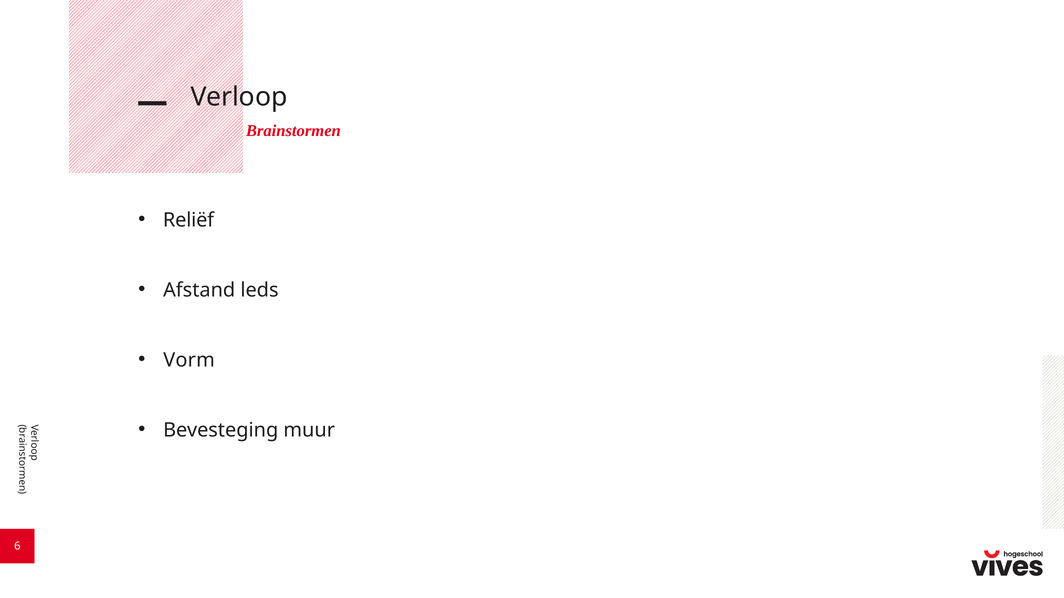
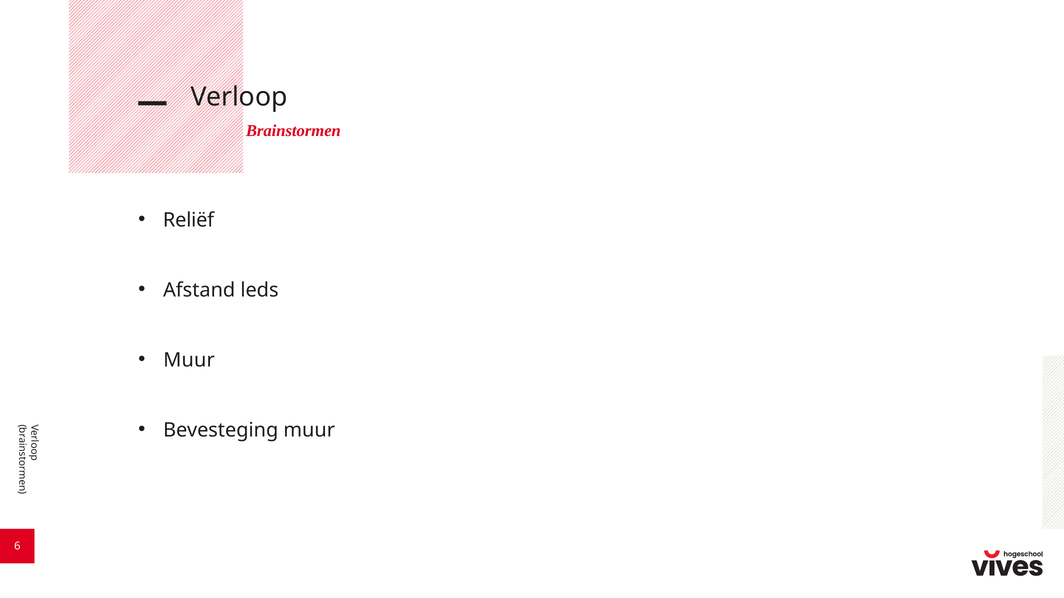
Vorm: Vorm -> Muur (189, 360)
